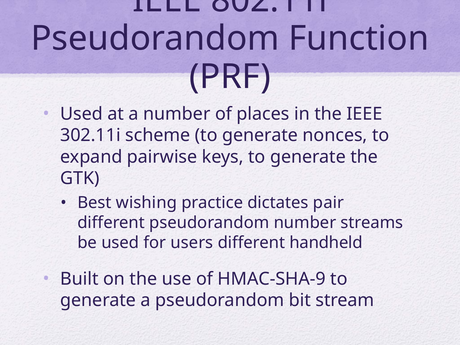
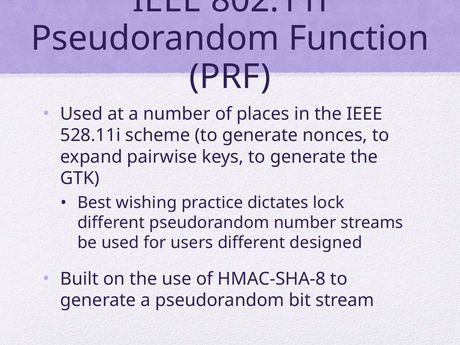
302.11i: 302.11i -> 528.11i (90, 135)
pair: pair -> lock (329, 203)
handheld: handheld -> designed (326, 243)
HMAC-SHA-9: HMAC-SHA-9 -> HMAC-SHA-8 (272, 279)
